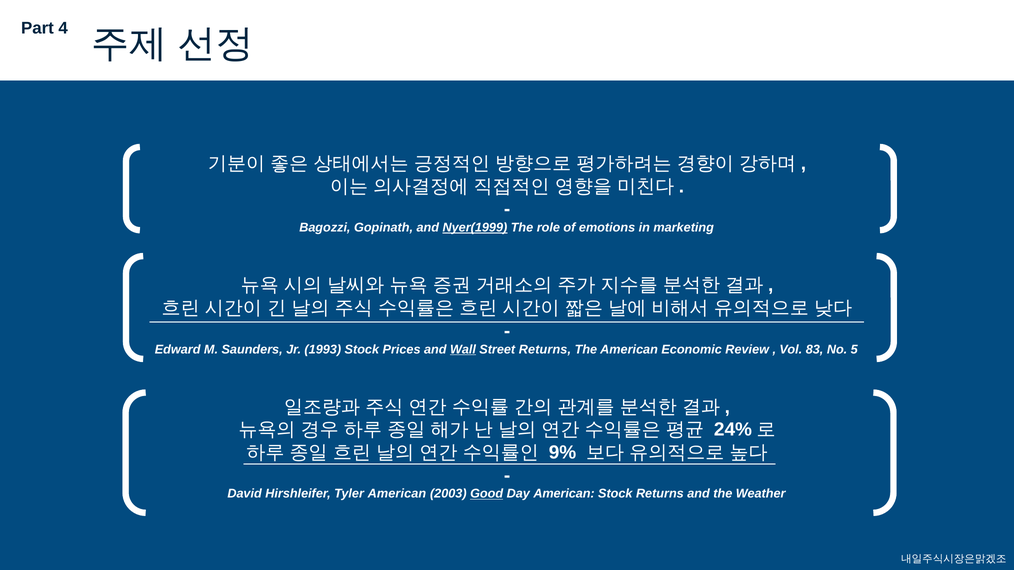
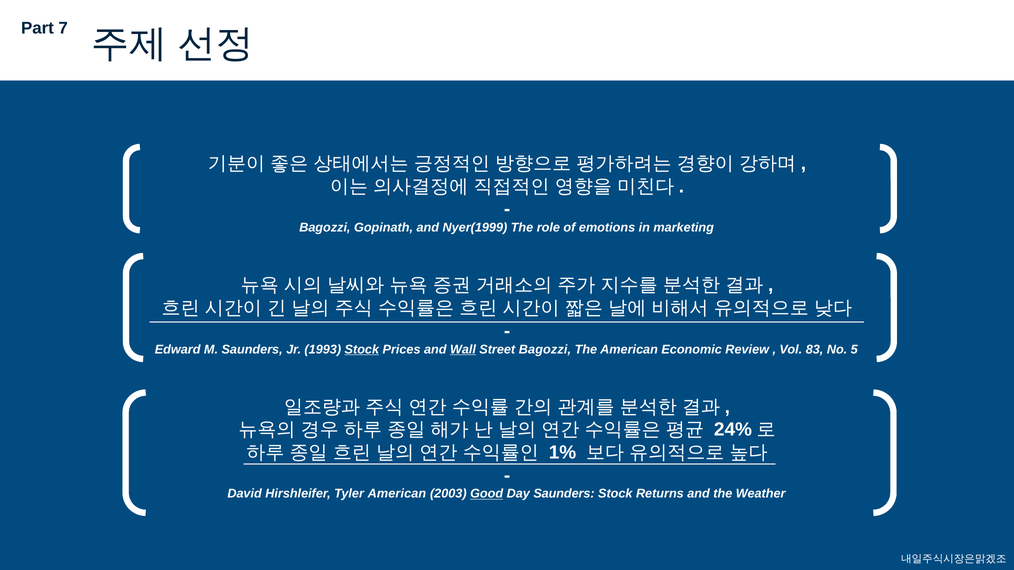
4: 4 -> 7 (63, 28)
Nyer(1999 underline: present -> none (475, 228)
Stock underline: none -> present (362, 350)
Street Returns: Returns -> Bagozzi (545, 350)
9%: 9% -> 1% (563, 453)
Day American: American -> Saunders (564, 494)
